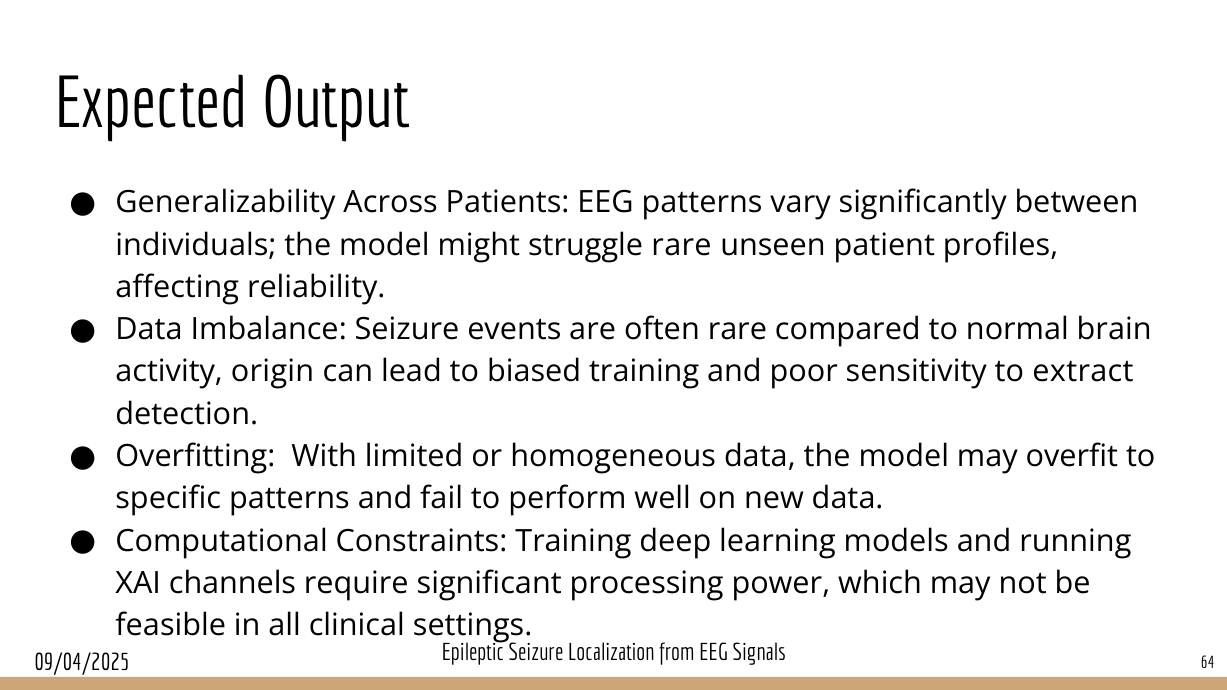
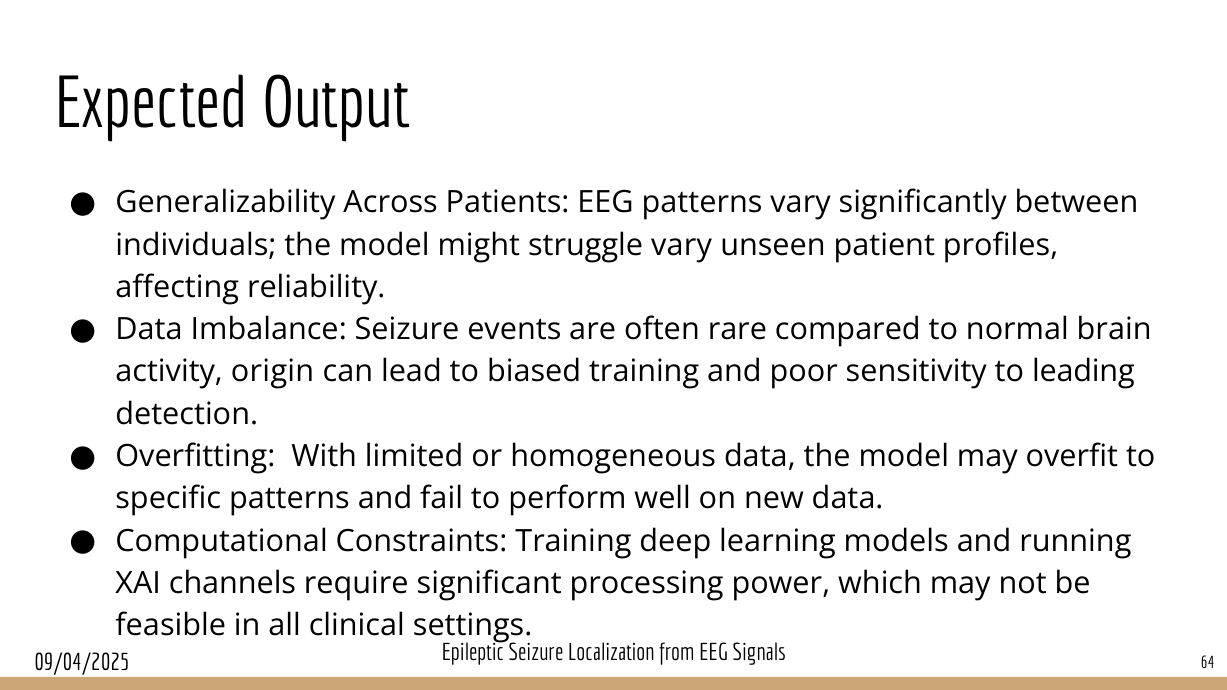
struggle rare: rare -> vary (682, 245)
extract: extract -> leading (1083, 372)
